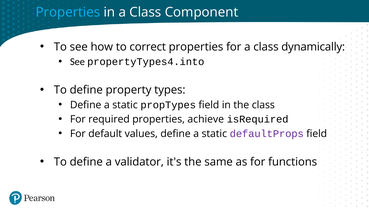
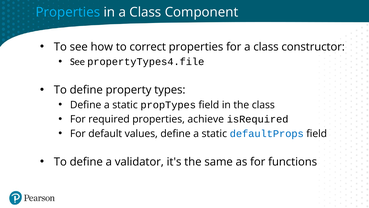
dynamically: dynamically -> constructor (313, 47)
propertyTypes4.into: propertyTypes4.into -> propertyTypes4.file (146, 62)
defaultProps colour: purple -> blue (267, 133)
